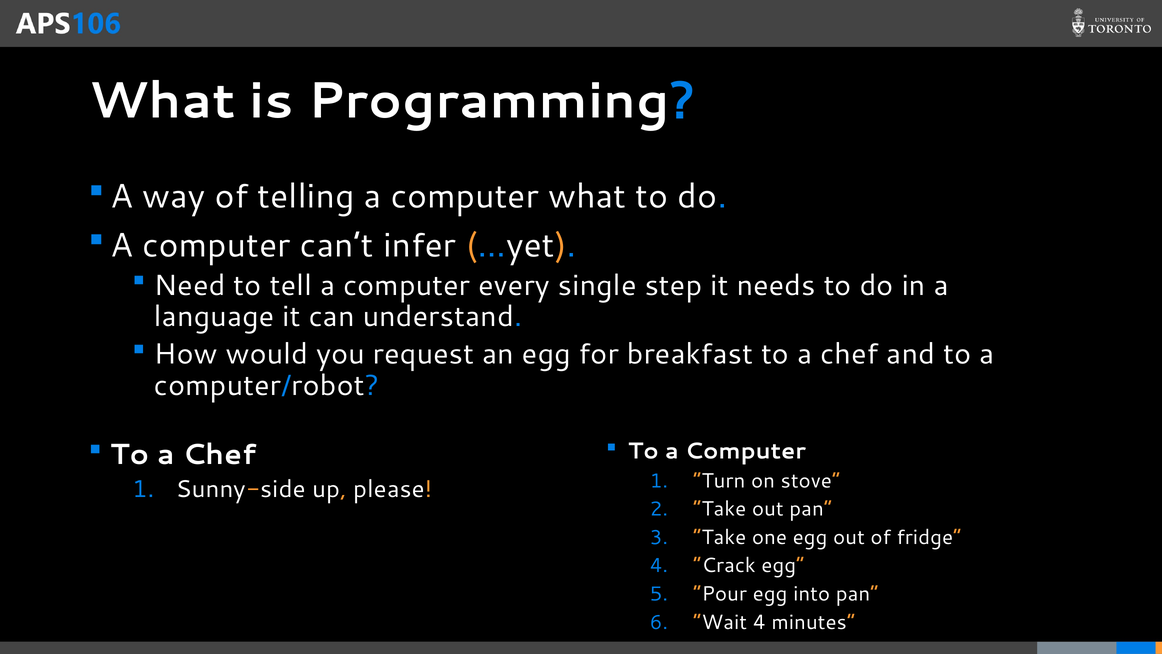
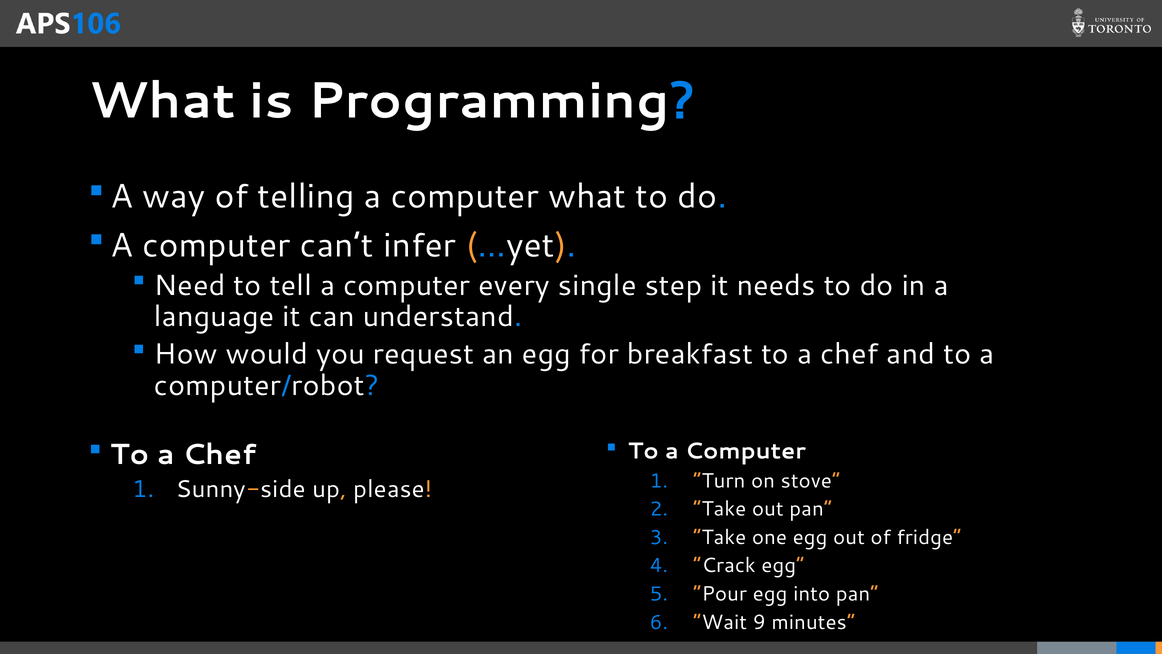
Wait 4: 4 -> 9 (759, 622)
